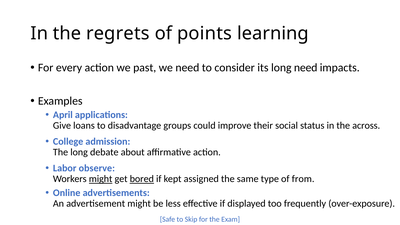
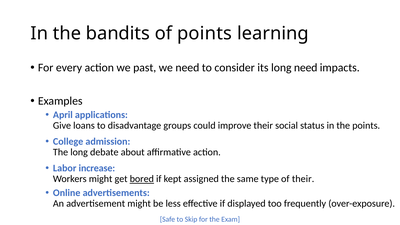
regrets: regrets -> bandits (118, 34)
the across: across -> points (366, 126)
observe: observe -> increase (97, 168)
might underline: present -> none (101, 179)
of from: from -> their (303, 179)
